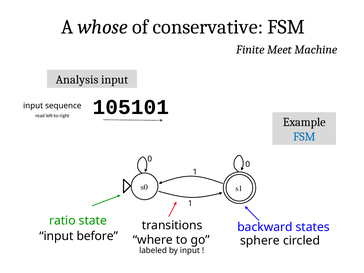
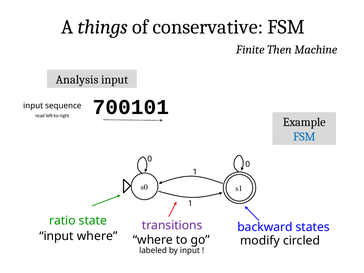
whose: whose -> things (103, 27)
Meet: Meet -> Then (279, 50)
105101: 105101 -> 700101 (131, 107)
transitions colour: black -> purple (172, 225)
input before: before -> where (97, 236)
sphere: sphere -> modify (260, 241)
